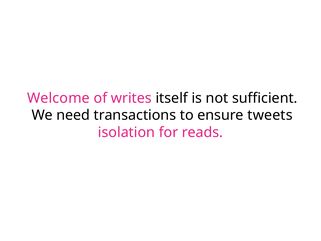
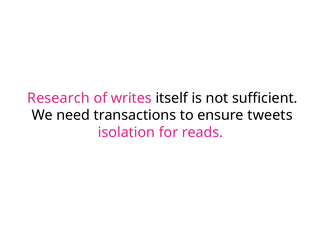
Welcome: Welcome -> Research (58, 98)
